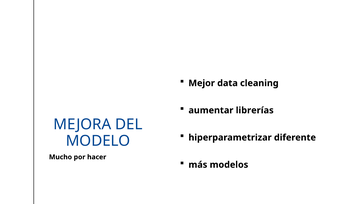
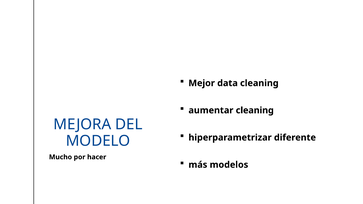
aumentar librerías: librerías -> cleaning (255, 110)
